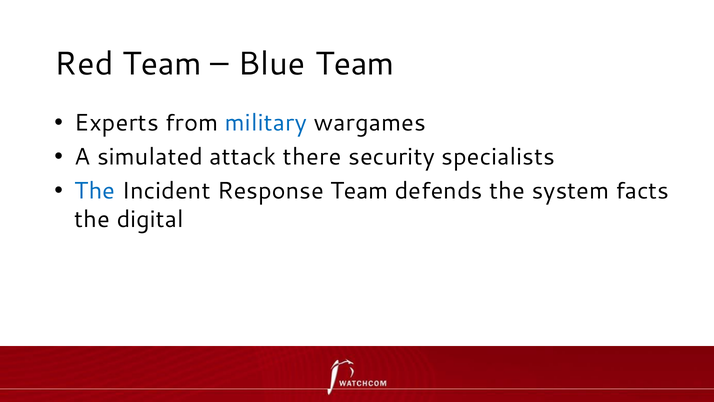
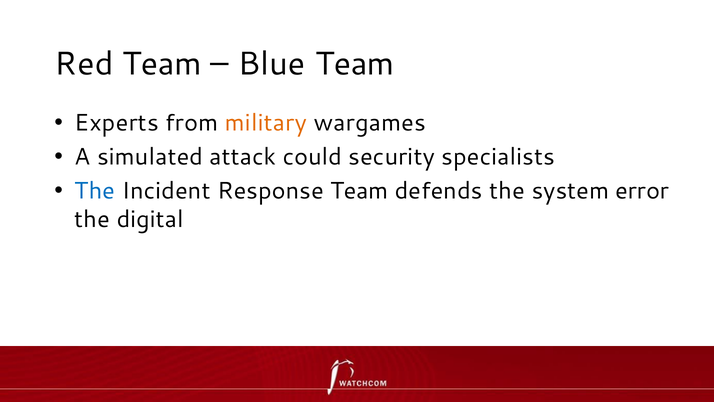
military colour: blue -> orange (266, 123)
there: there -> could (312, 157)
facts: facts -> error (642, 191)
